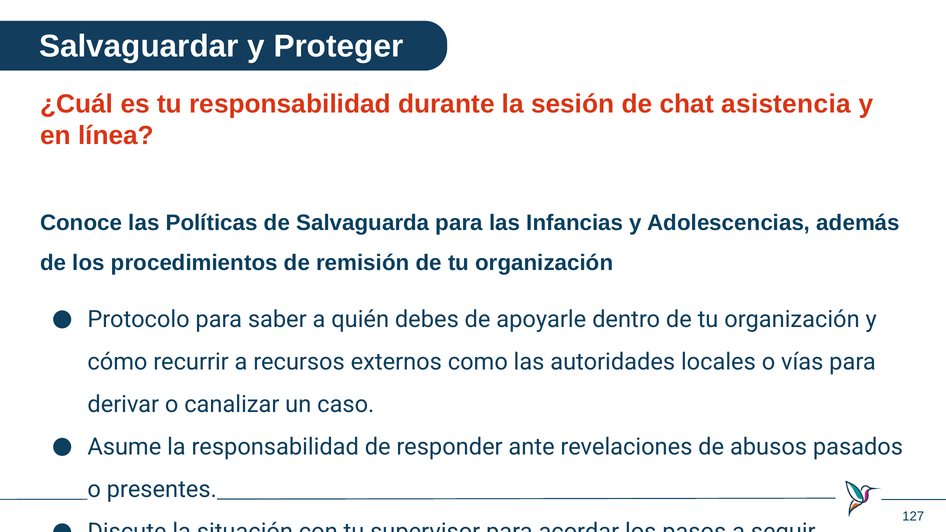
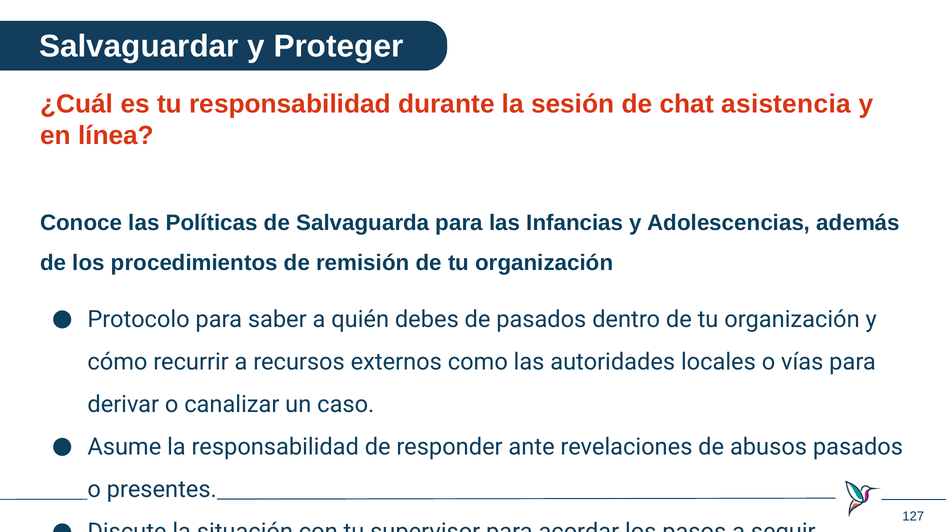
de apoyarle: apoyarle -> pasados (541, 319)
